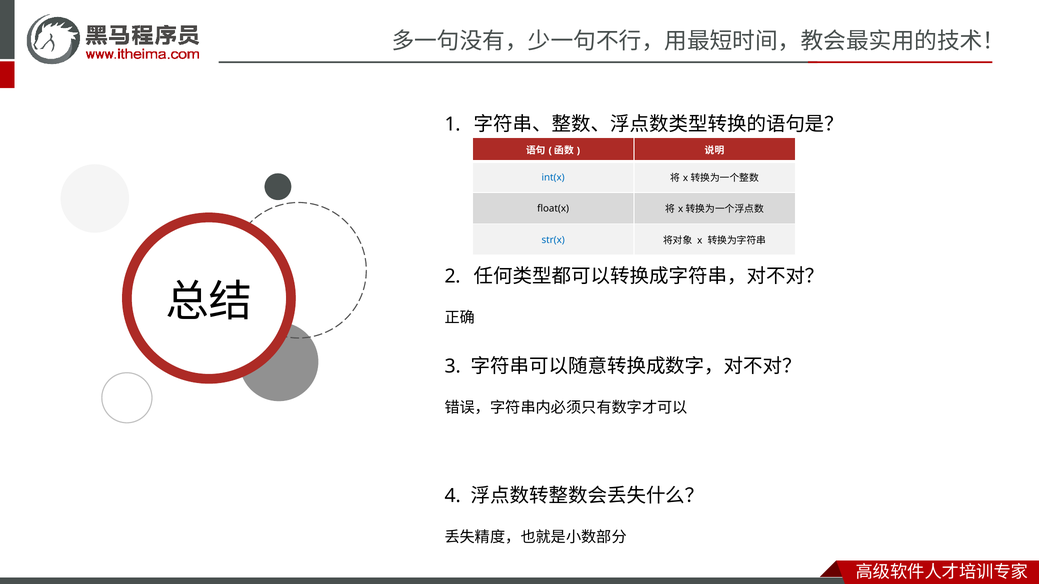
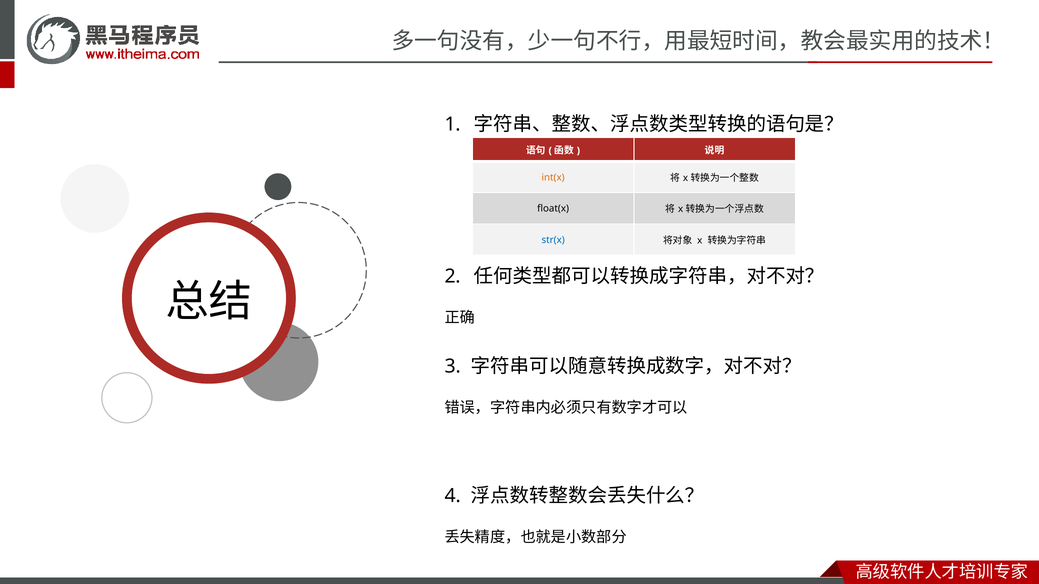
int(x colour: blue -> orange (553, 178)
